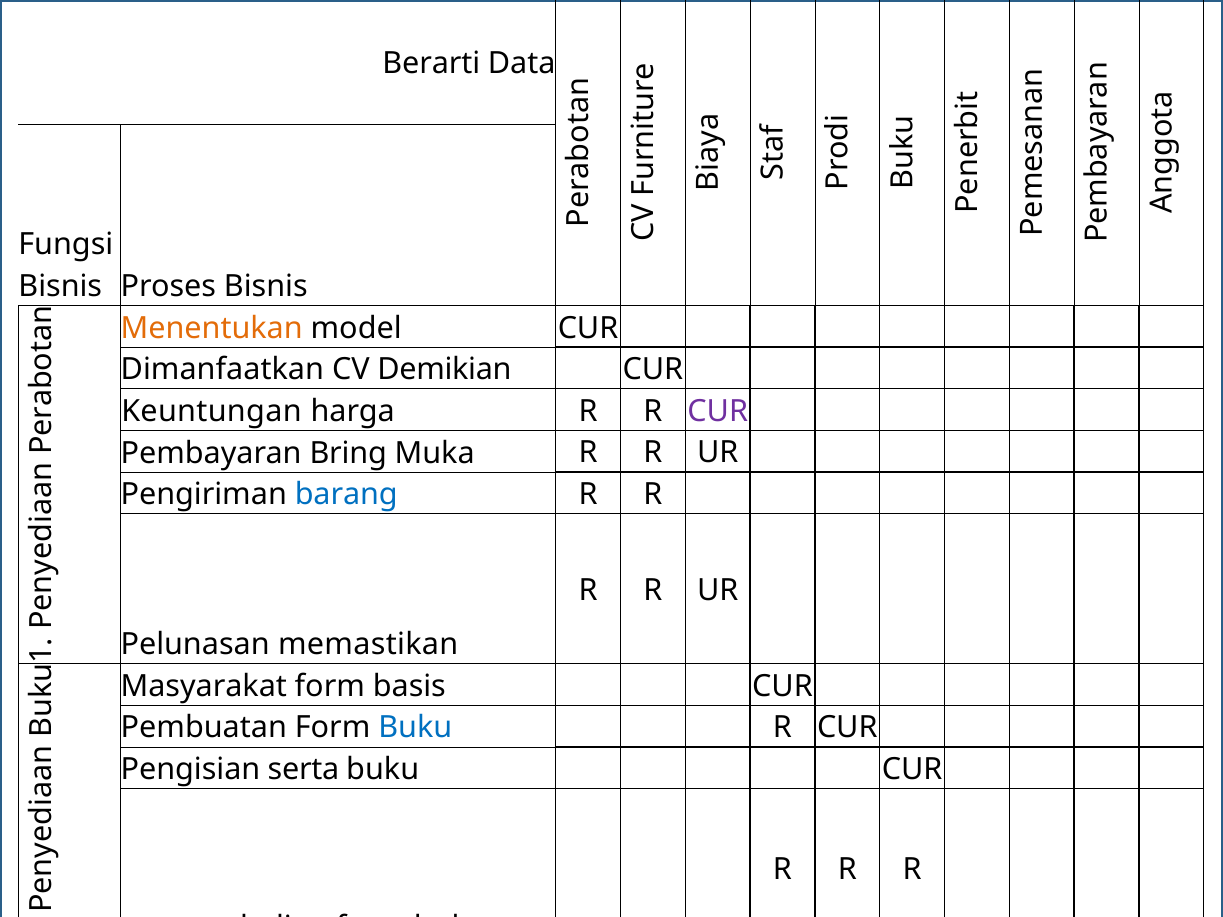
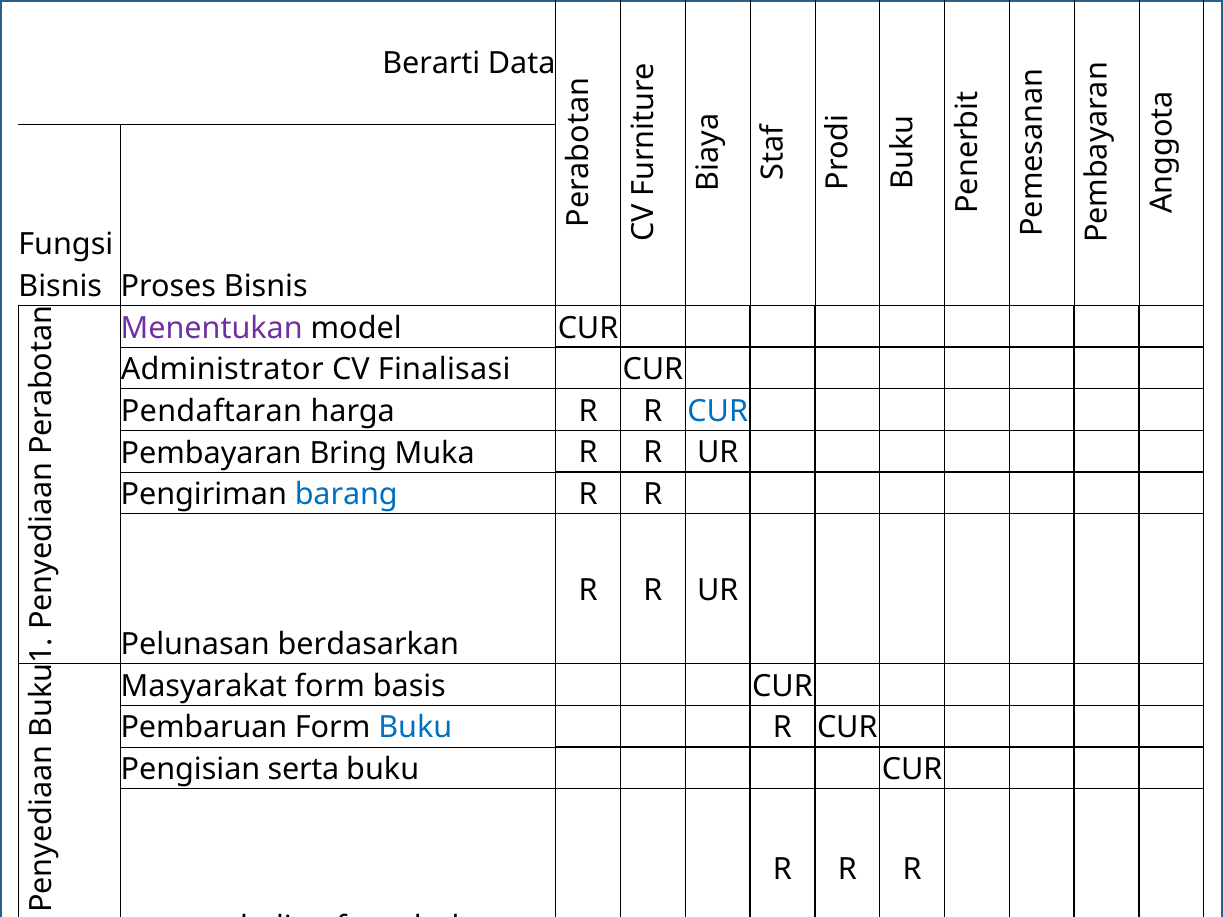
Menentukan colour: orange -> purple (212, 328)
Dimanfaatkan: Dimanfaatkan -> Administrator (222, 370)
Demikian: Demikian -> Finalisasi (444, 370)
Keuntungan: Keuntungan -> Pendaftaran (211, 411)
CUR colour: purple -> blue (718, 411)
memastikan: memastikan -> berdasarkan (368, 645)
Pembuatan: Pembuatan -> Pembaruan (204, 728)
